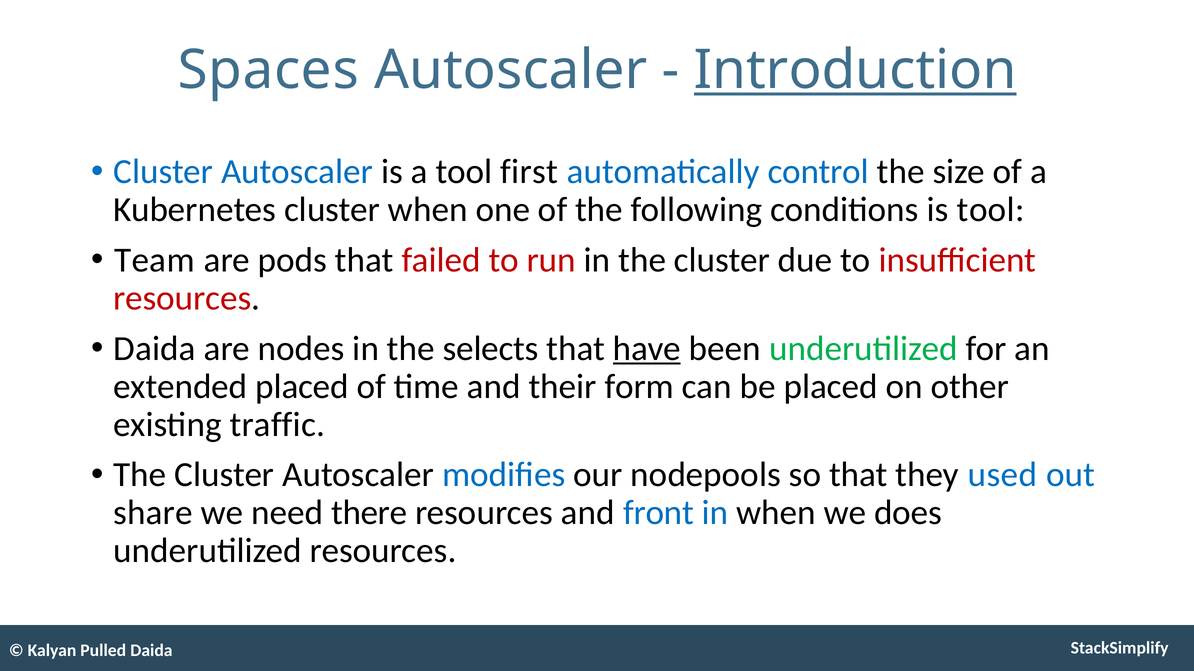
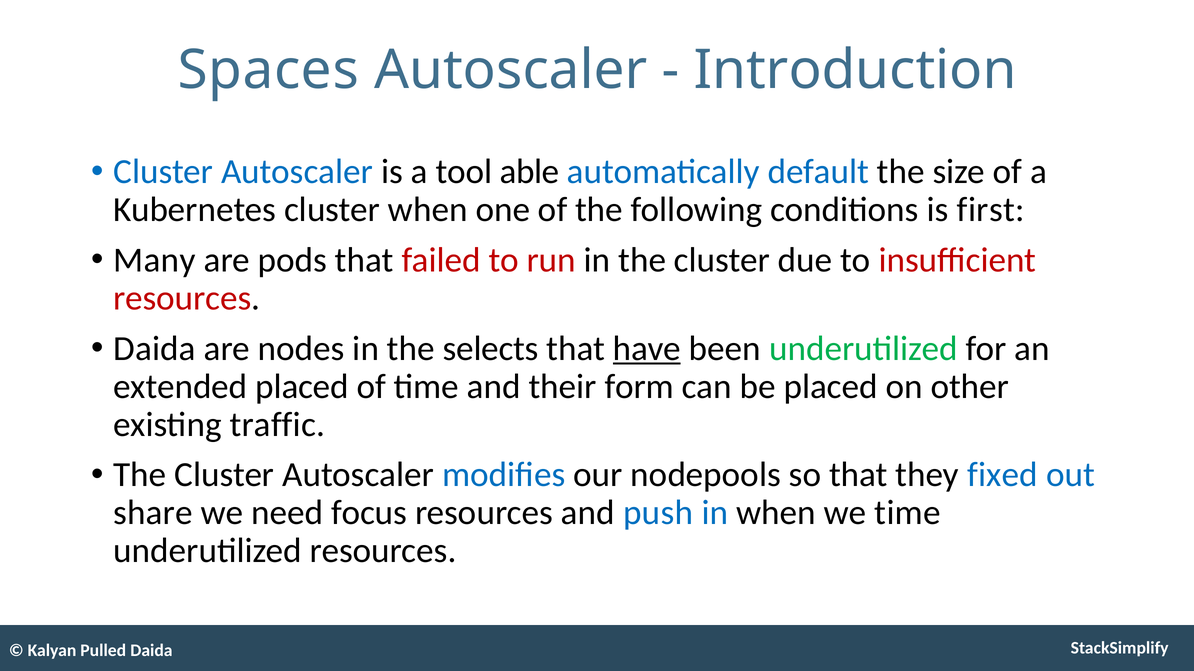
Introduction underline: present -> none (855, 70)
first: first -> able (529, 172)
control: control -> default (818, 172)
is tool: tool -> first (991, 210)
Team: Team -> Many (154, 260)
used: used -> fixed (1003, 475)
there: there -> focus (369, 513)
front: front -> push (658, 513)
we does: does -> time (908, 513)
